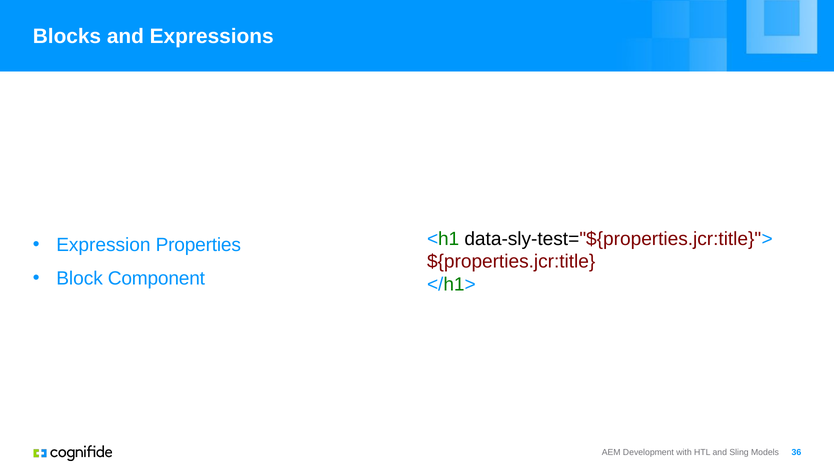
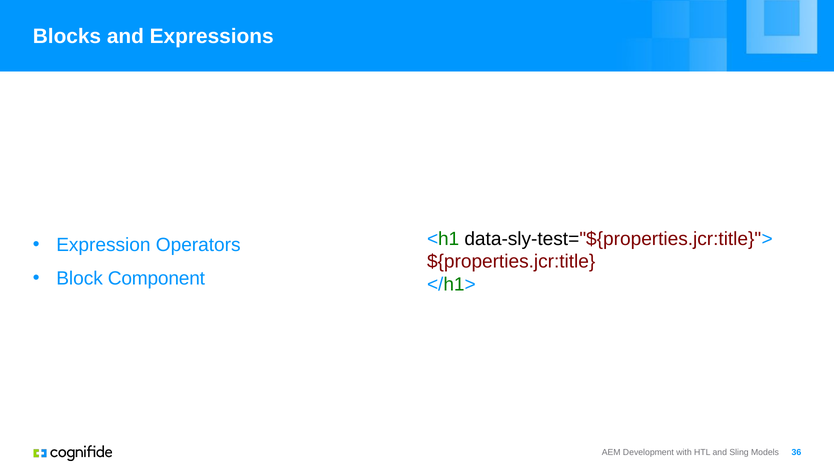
Properties: Properties -> Operators (198, 245)
